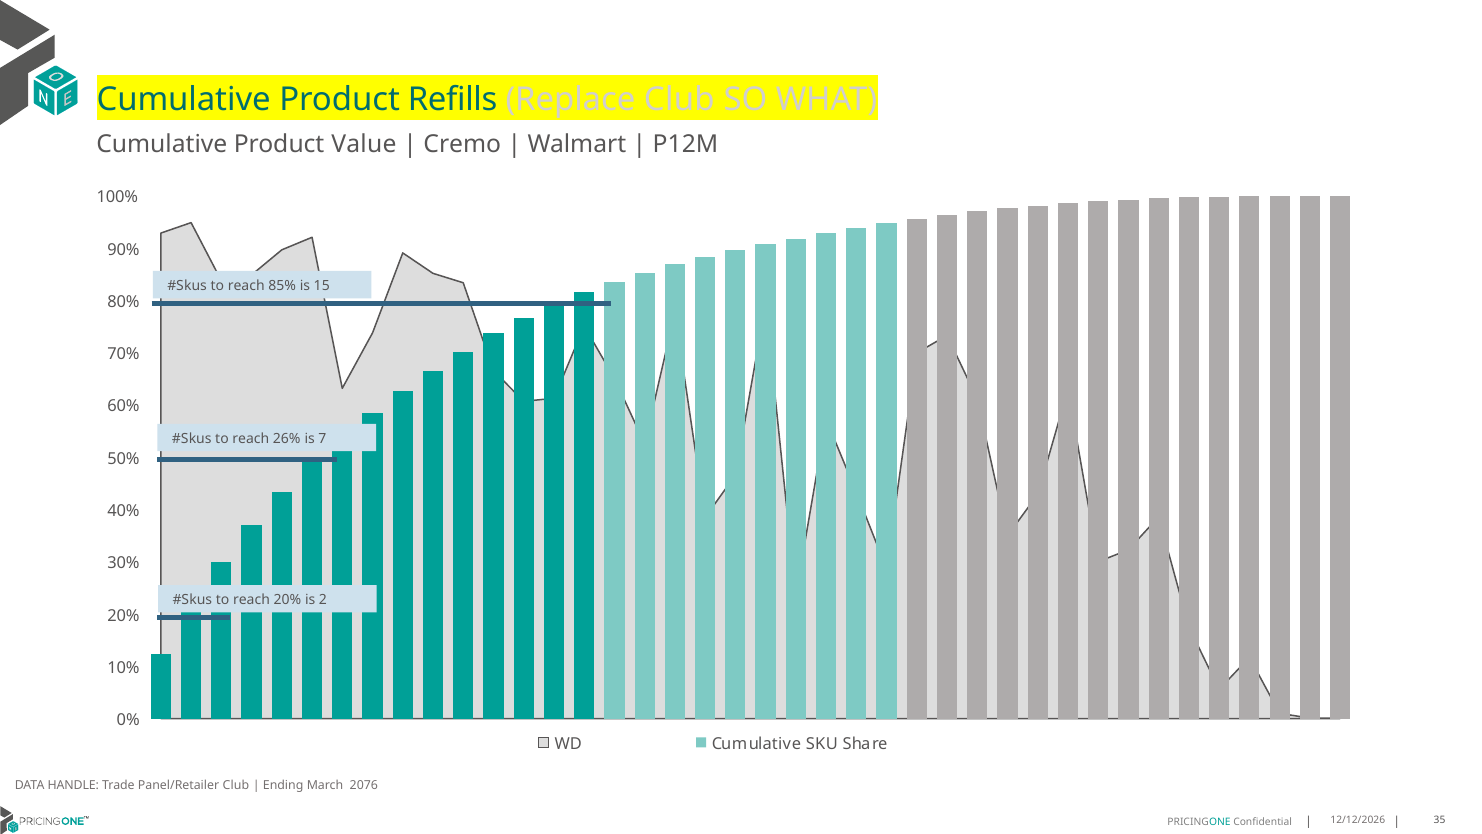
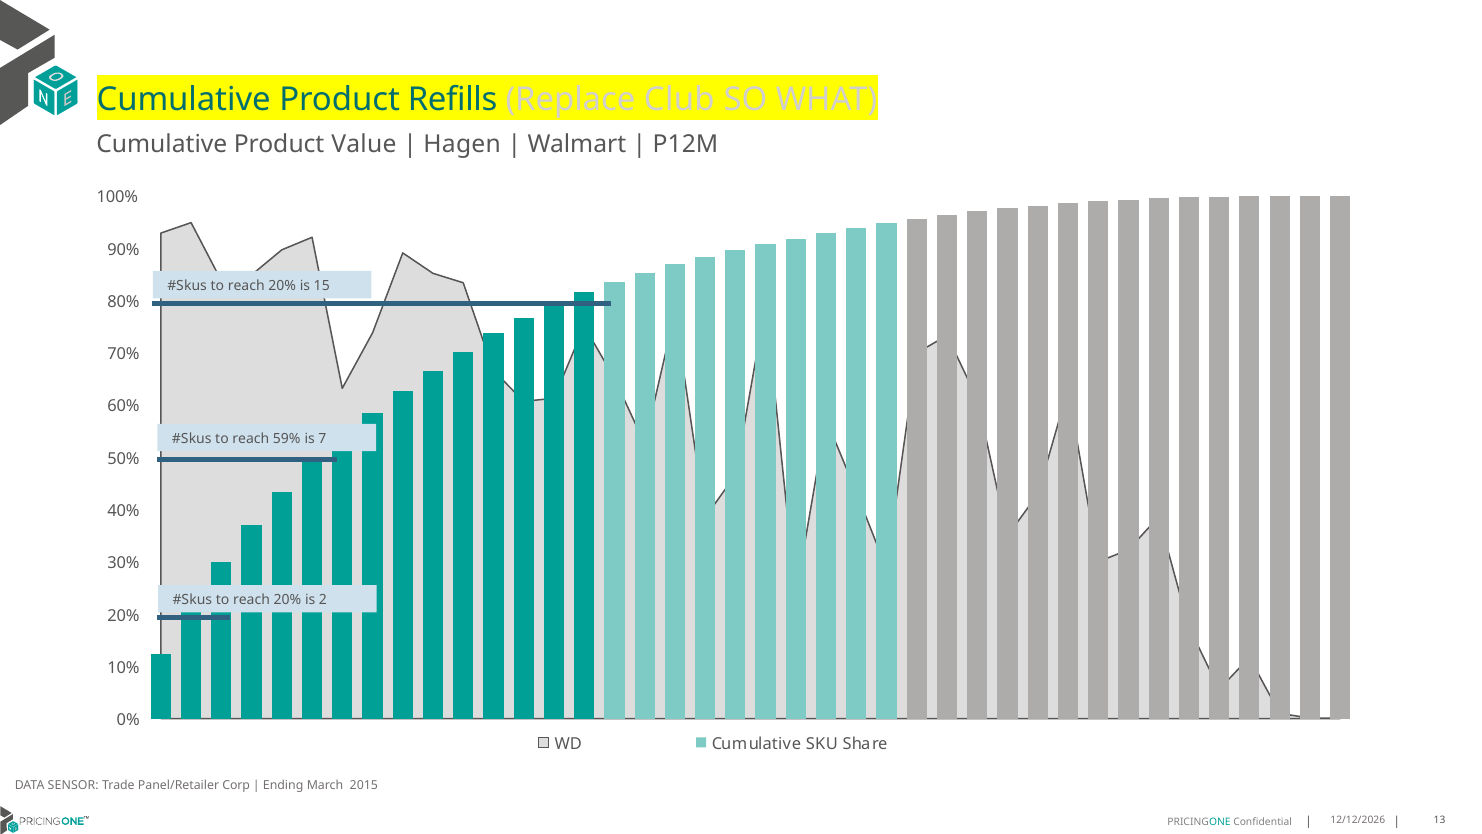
Cremo: Cremo -> Hagen (462, 144)
85%: 85% -> 20% (282, 285)
26%: 26% -> 59% (287, 438)
HANDLE: HANDLE -> SENSOR (73, 785)
Panel/Retailer Club: Club -> Corp (236, 785)
2076: 2076 -> 2015 (364, 785)
35: 35 -> 13 (1440, 820)
